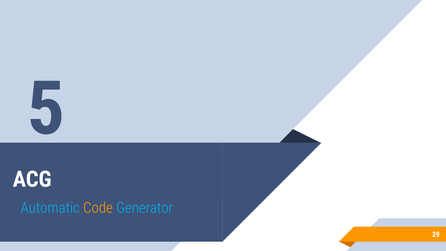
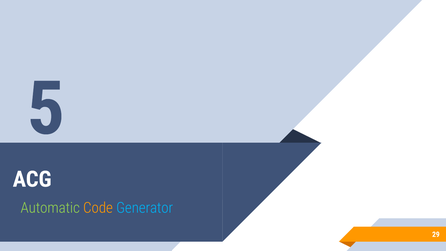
Automatic colour: light blue -> light green (50, 208)
